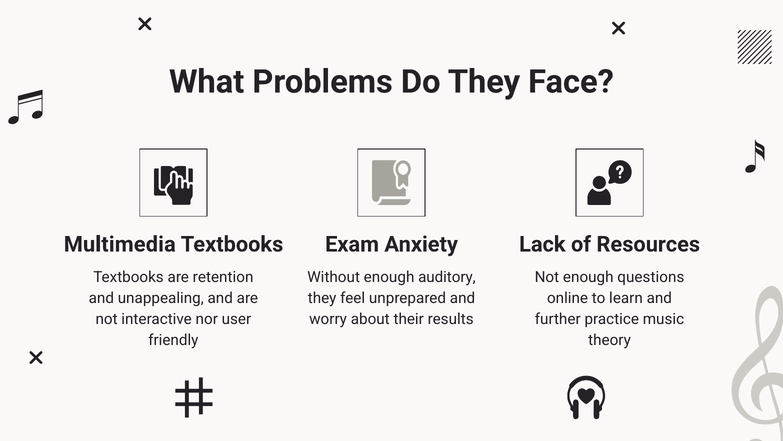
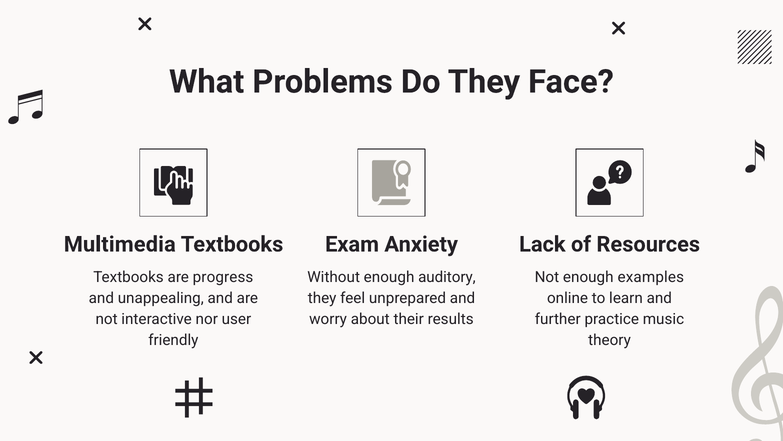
retention: retention -> progress (223, 277)
questions: questions -> examples (651, 277)
